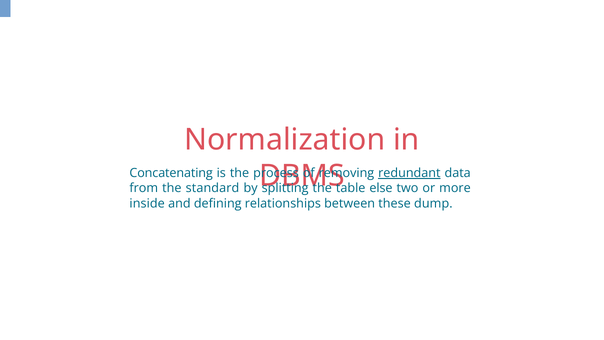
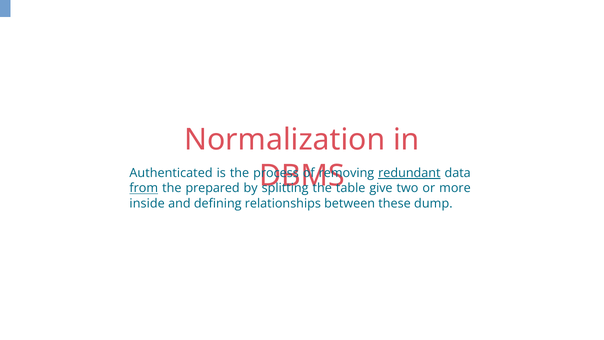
Concatenating: Concatenating -> Authenticated (171, 173)
from underline: none -> present (144, 188)
standard: standard -> prepared (213, 188)
else: else -> give (381, 188)
